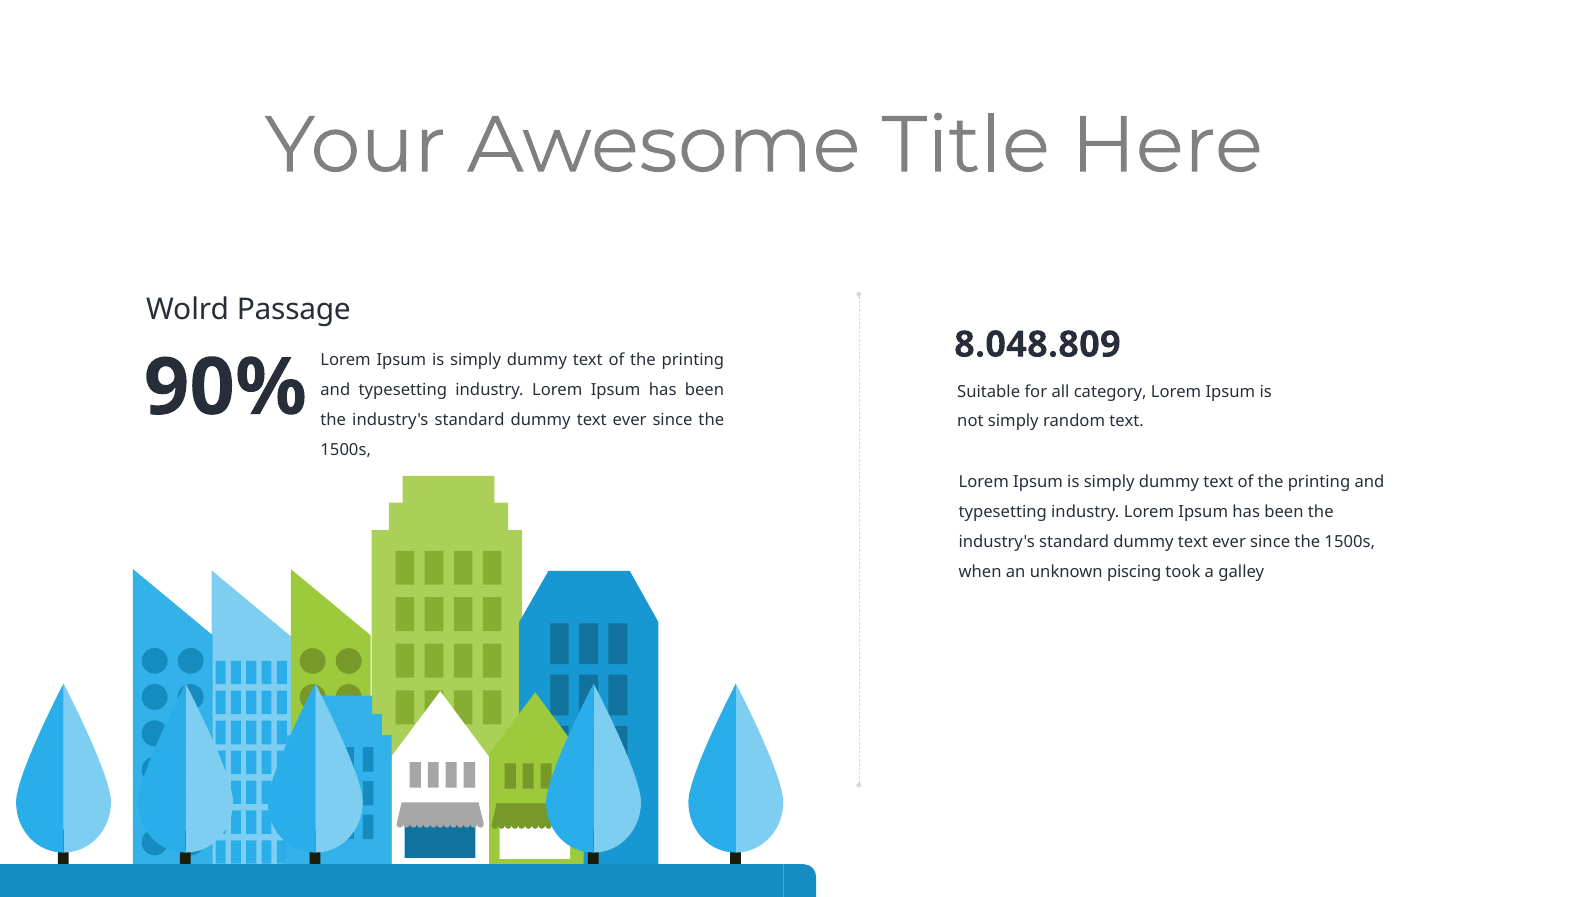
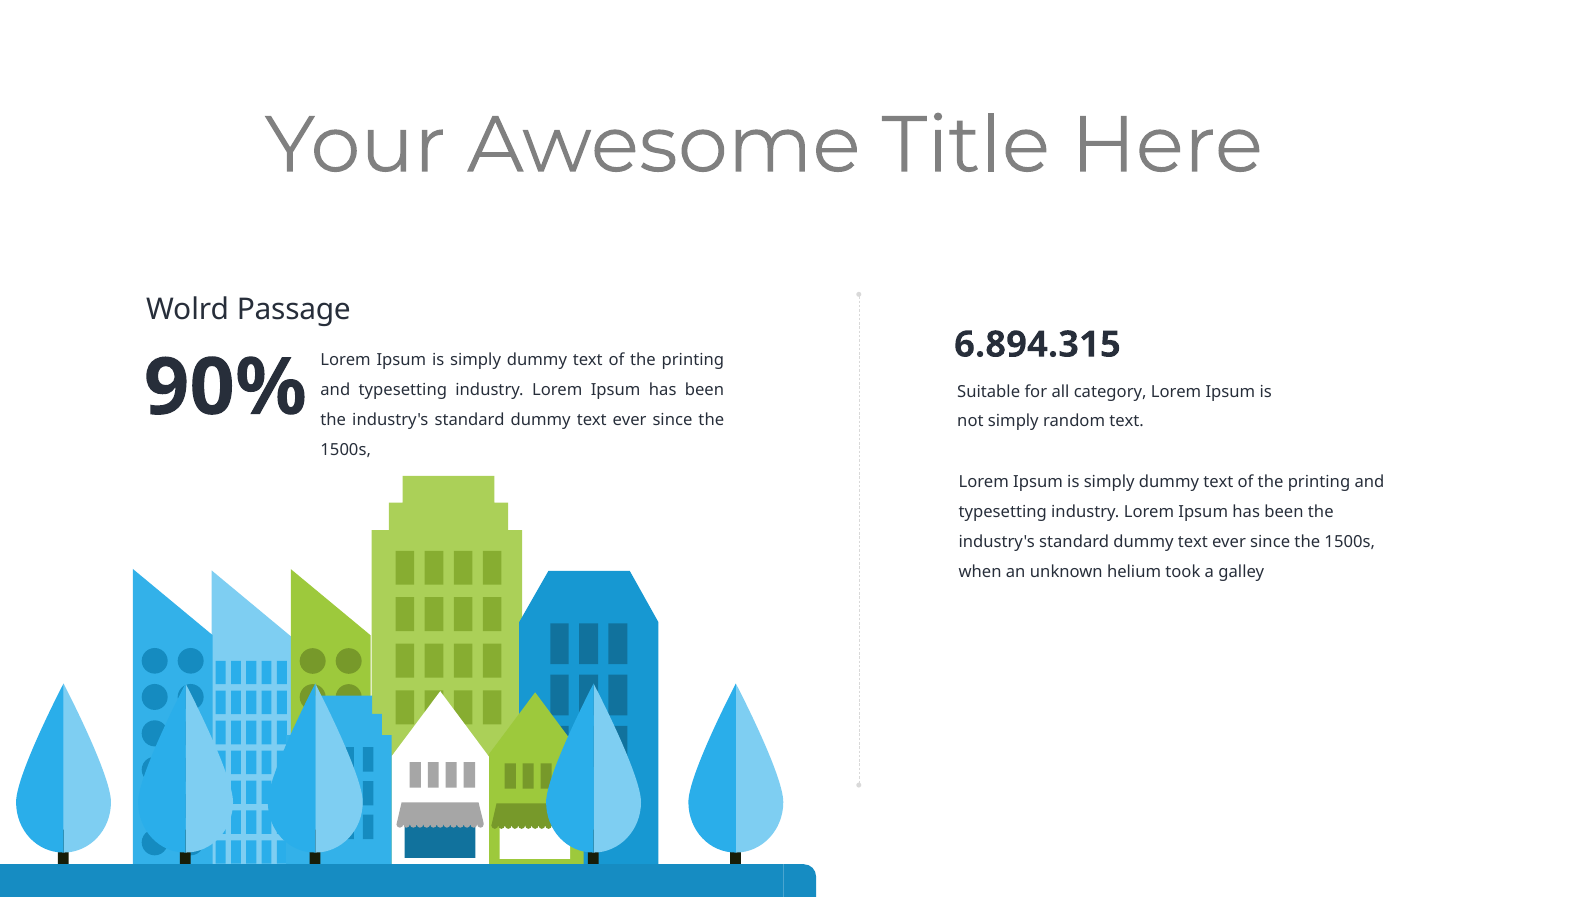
8.048.809: 8.048.809 -> 6.894.315 (1037, 345)
piscing: piscing -> helium (1134, 572)
